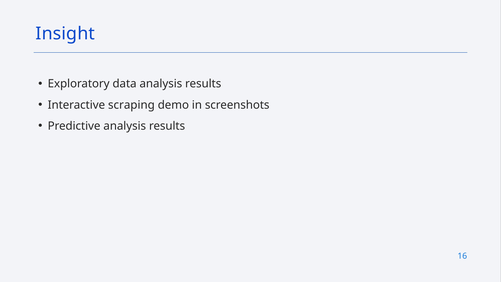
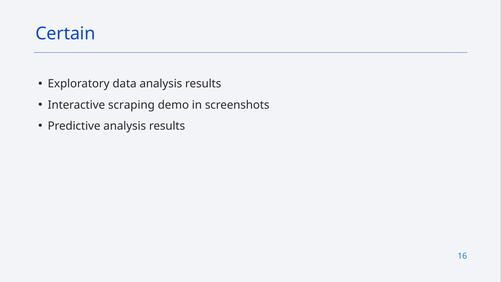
Insight: Insight -> Certain (65, 33)
